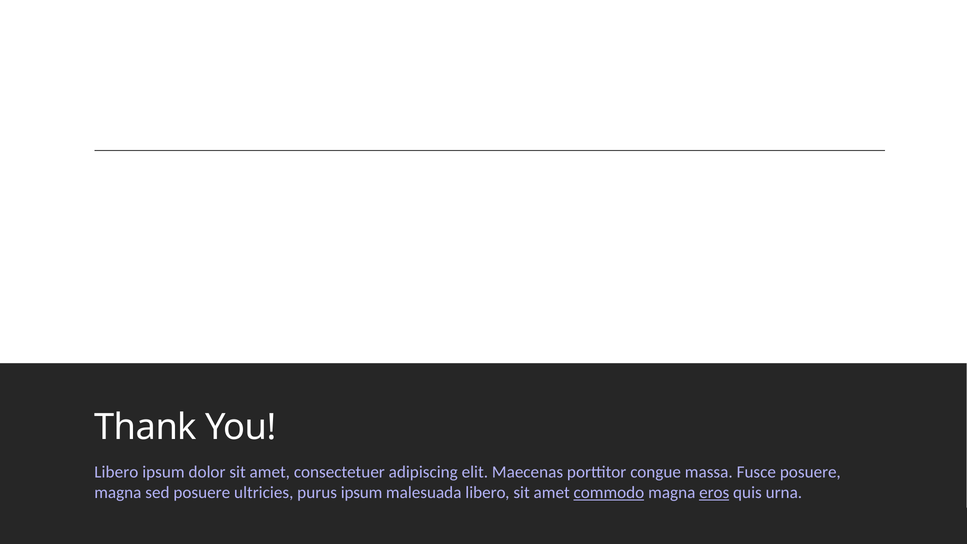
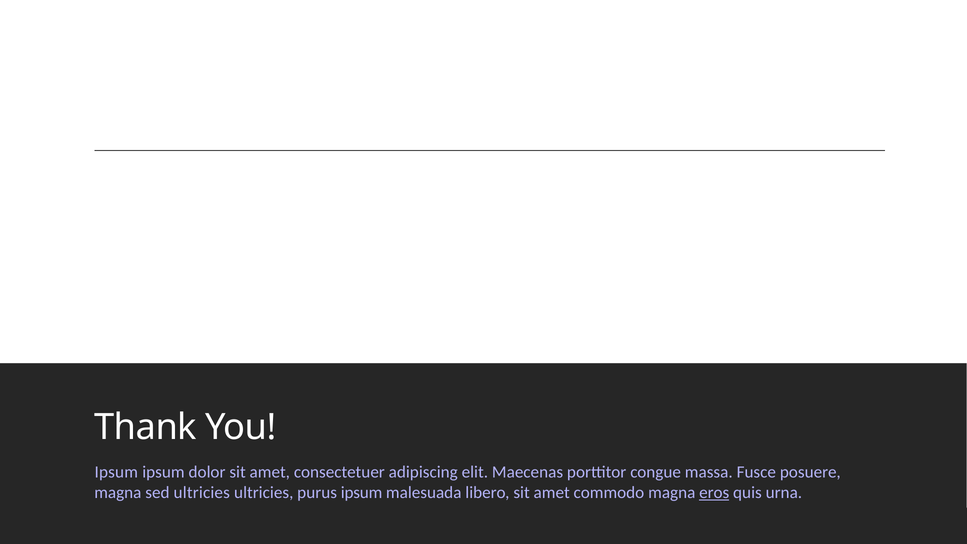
Libero: Libero -> Ipsum (116, 472)
sed posuere: posuere -> ultricies (202, 493)
commodo underline: present -> none (609, 493)
